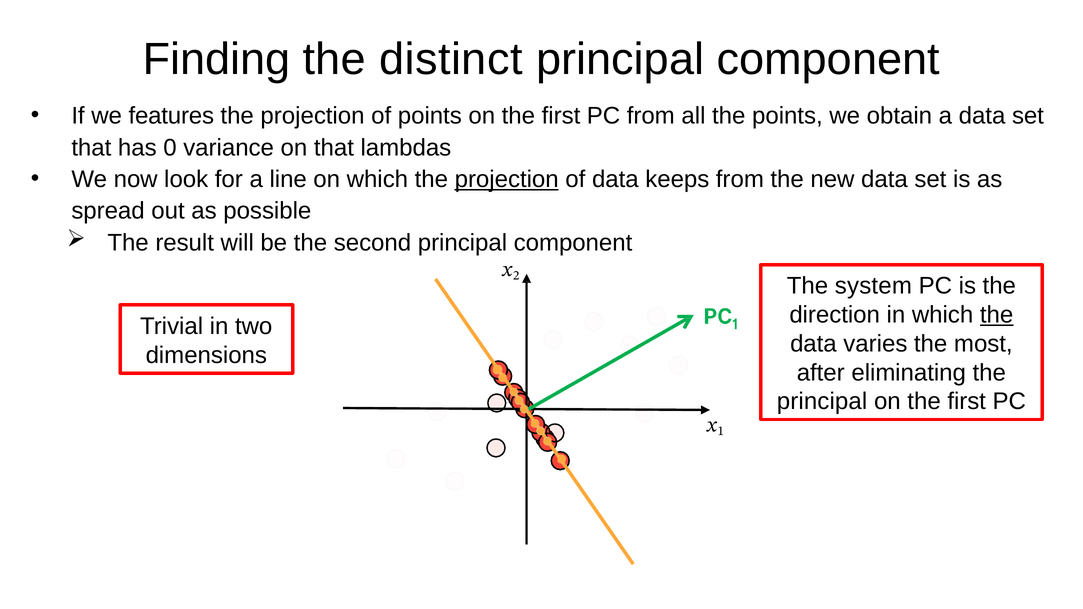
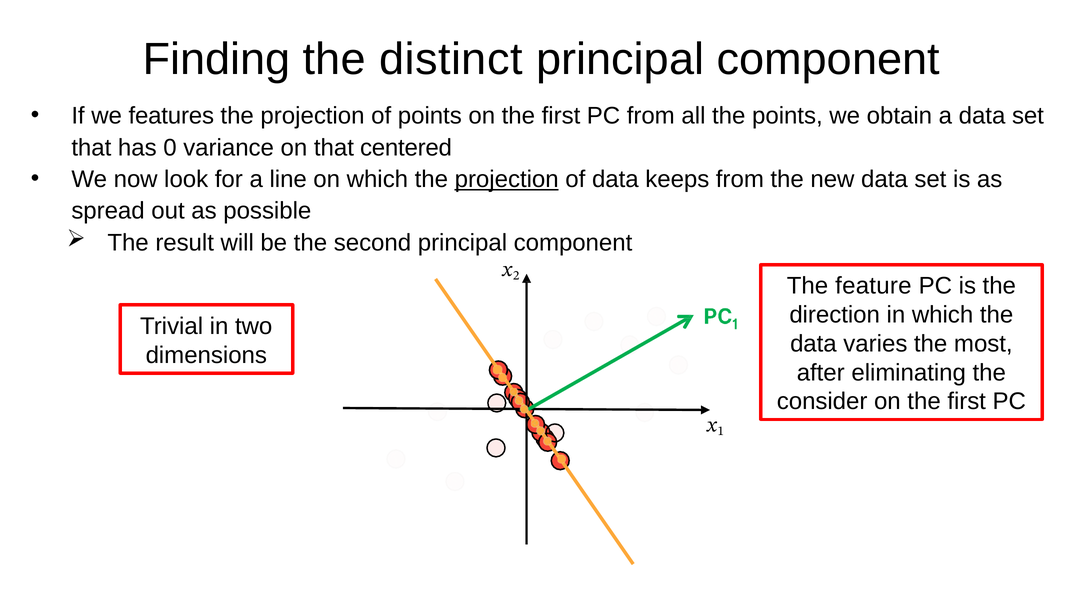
lambdas: lambdas -> centered (406, 148)
system: system -> feature (873, 286)
the underline: present -> none (997, 315)
principal: principal -> consider (822, 402)
